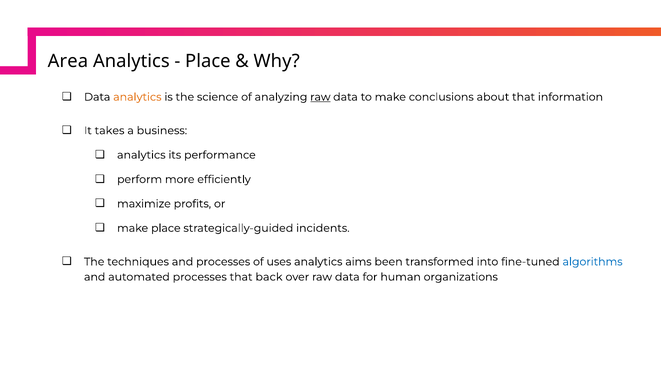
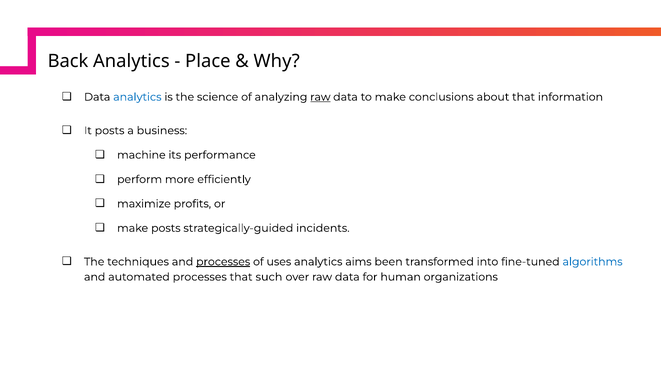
Area: Area -> Back (68, 61)
analytics colour: orange -> blue (137, 97)
It takes: takes -> posts (110, 131)
analytics: analytics -> machine (141, 155)
make place: place -> posts (166, 228)
processes underline: none -> present (223, 262)
back: back -> such (269, 277)
